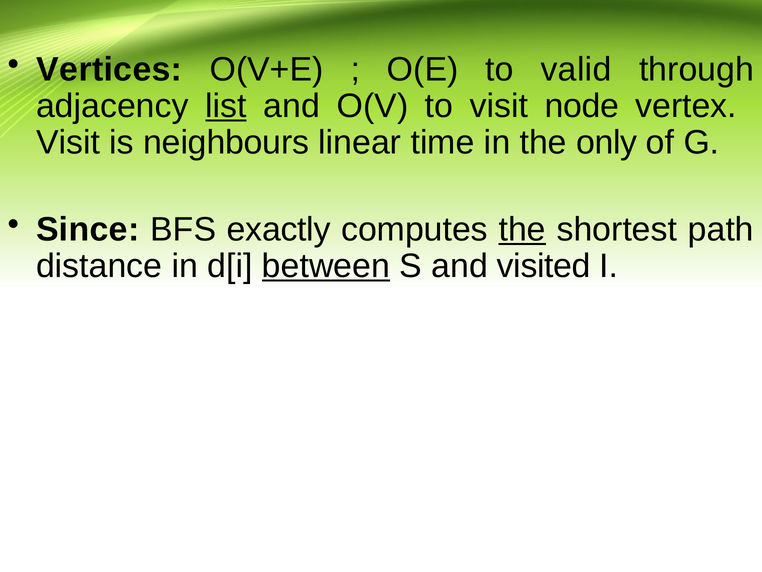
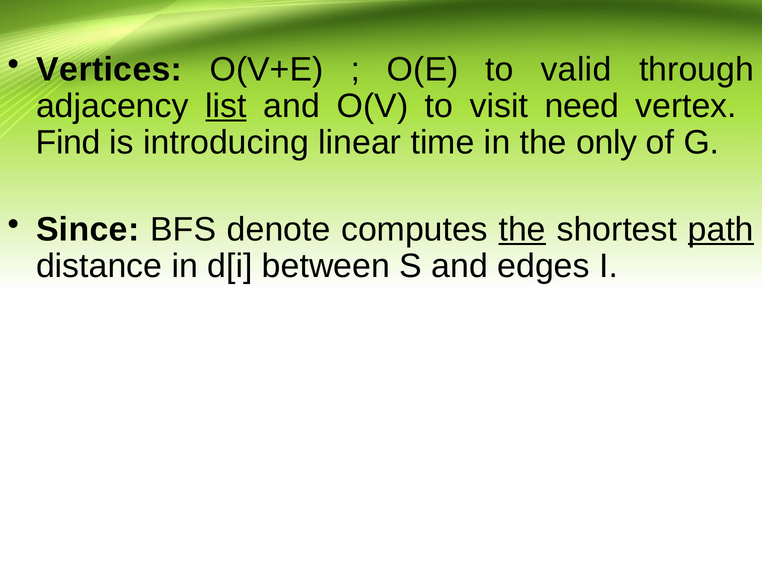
node: node -> need (582, 106)
Visit: Visit -> Find (68, 142)
neighbours: neighbours -> introducing (226, 142)
exactly: exactly -> denote (279, 229)
path underline: none -> present (721, 229)
between underline: present -> none (326, 266)
visited: visited -> edges (544, 266)
